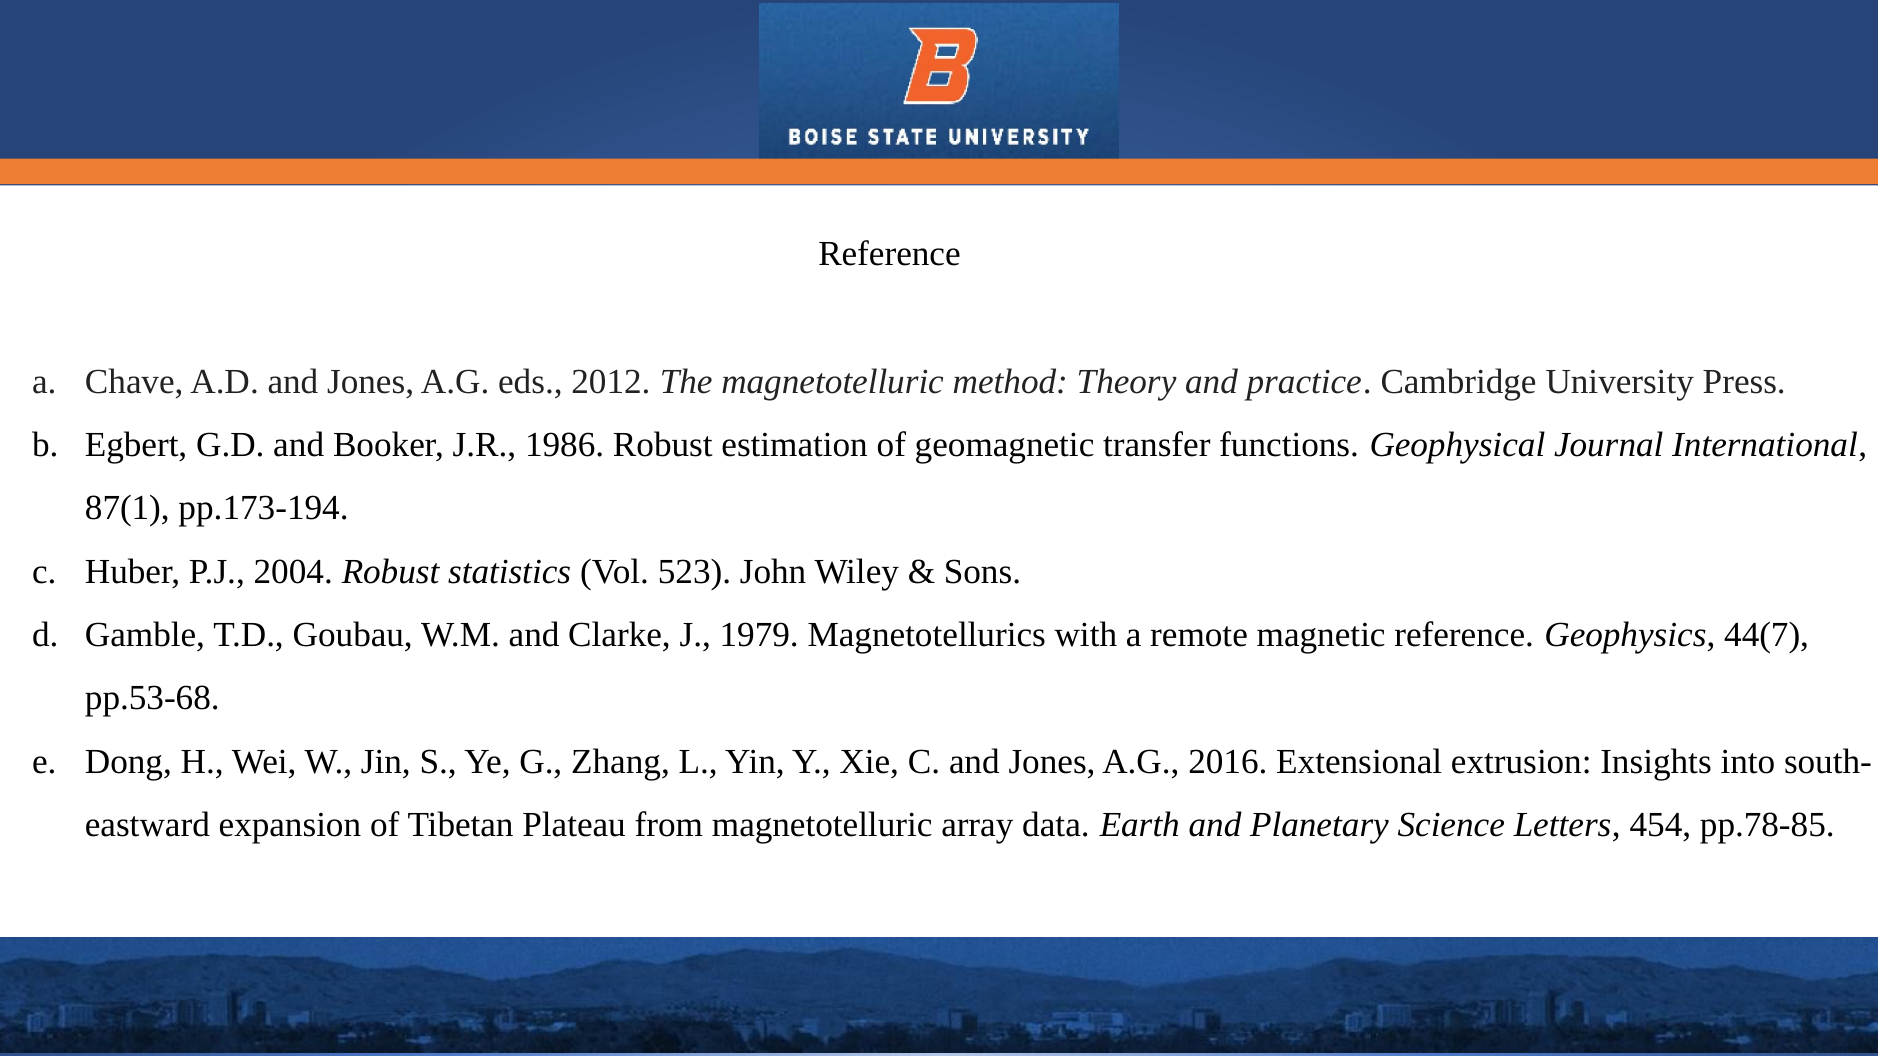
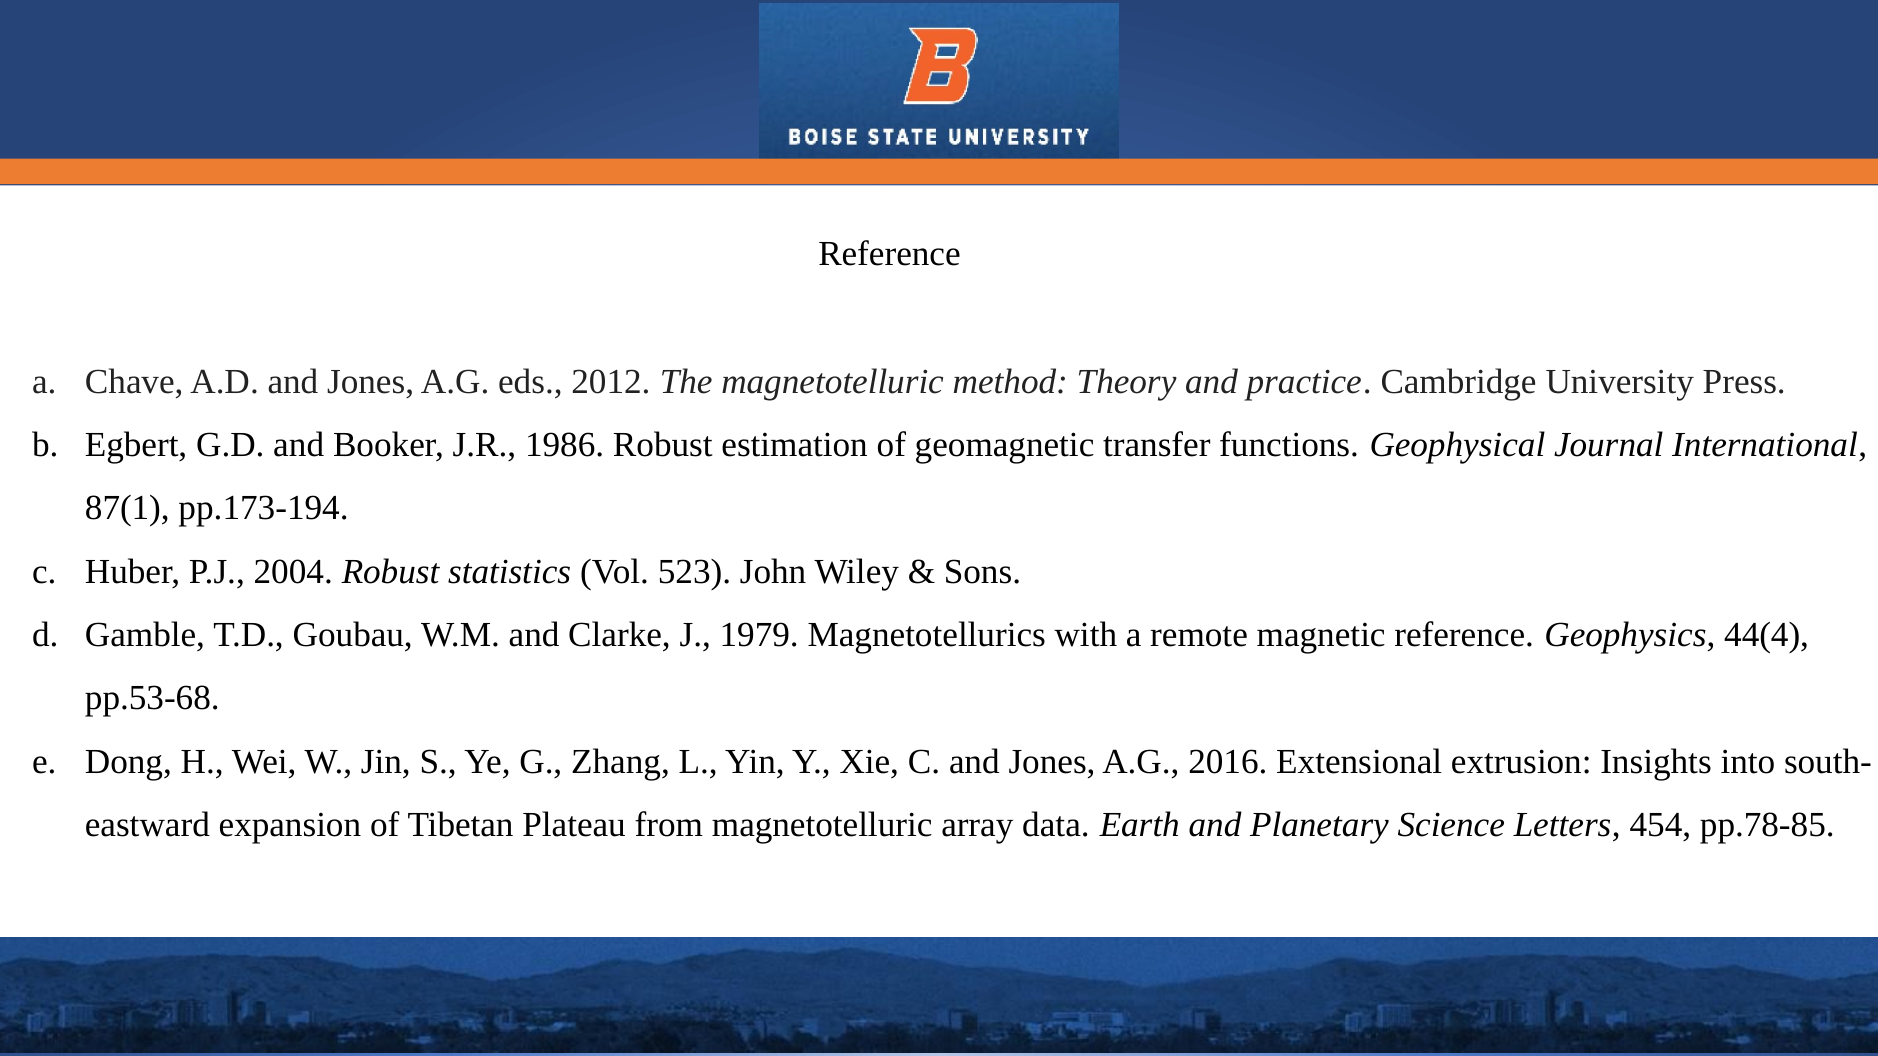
44(7: 44(7 -> 44(4 (1767, 635)
